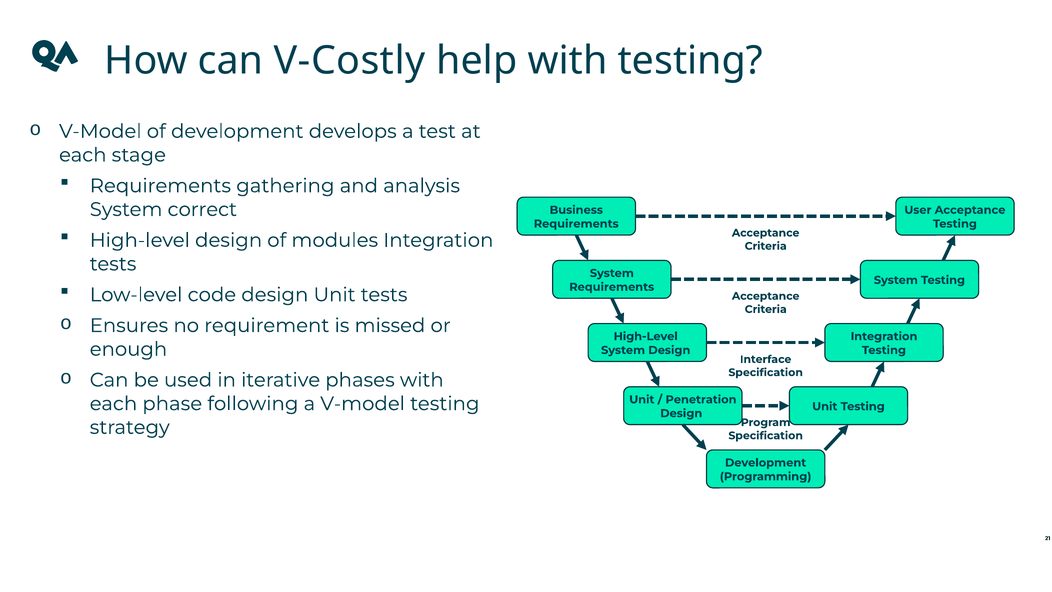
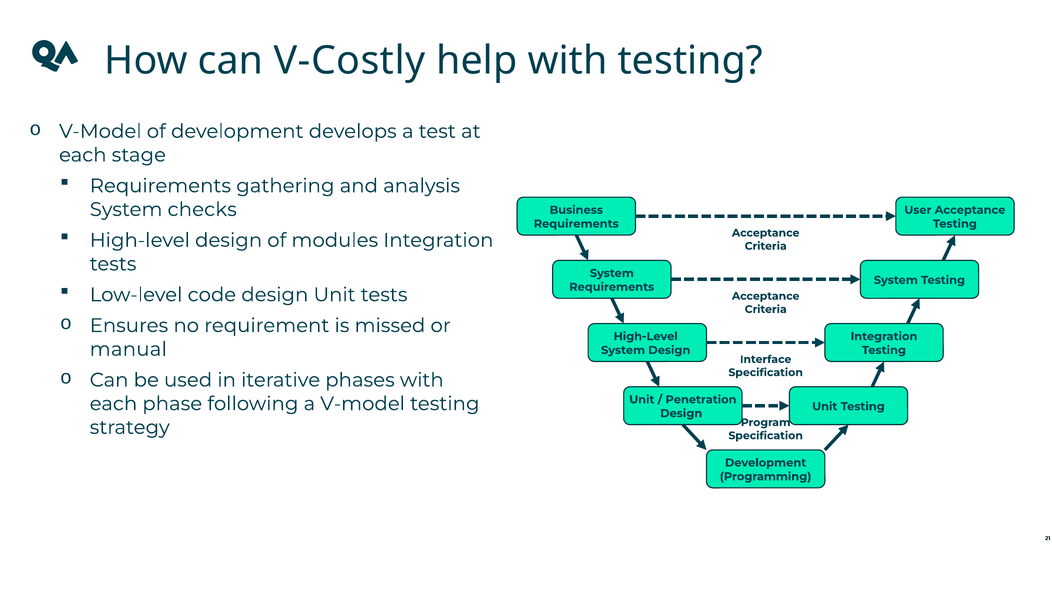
correct: correct -> checks (202, 209)
enough: enough -> manual (128, 349)
